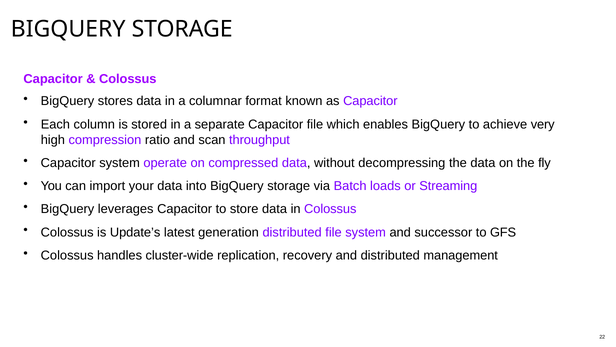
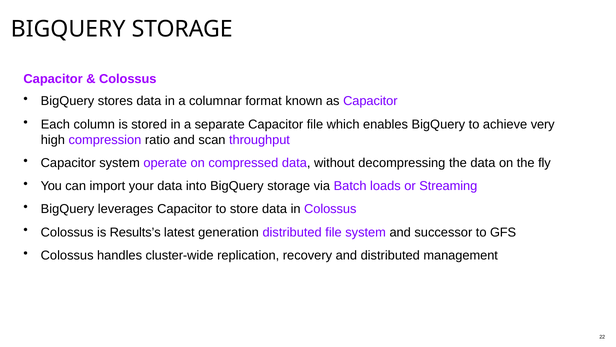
Update’s: Update’s -> Results’s (135, 232)
